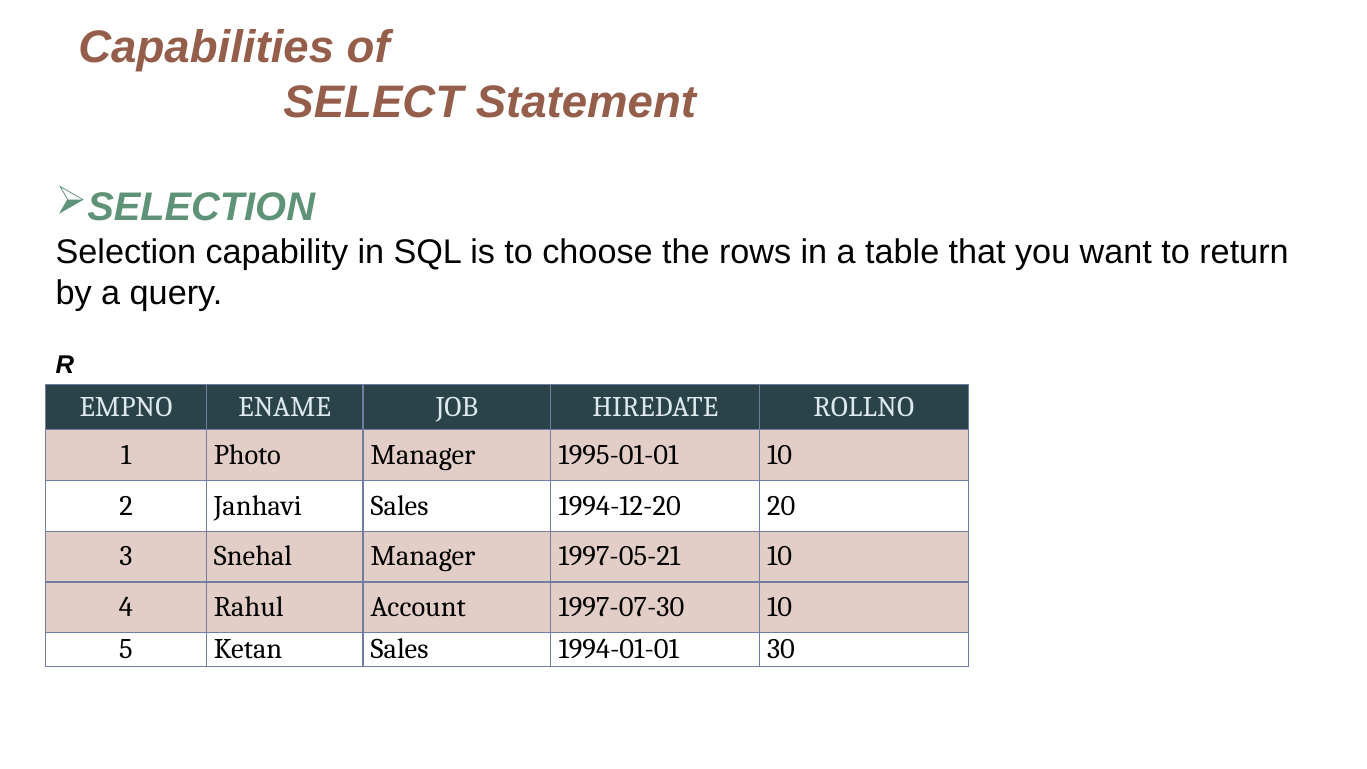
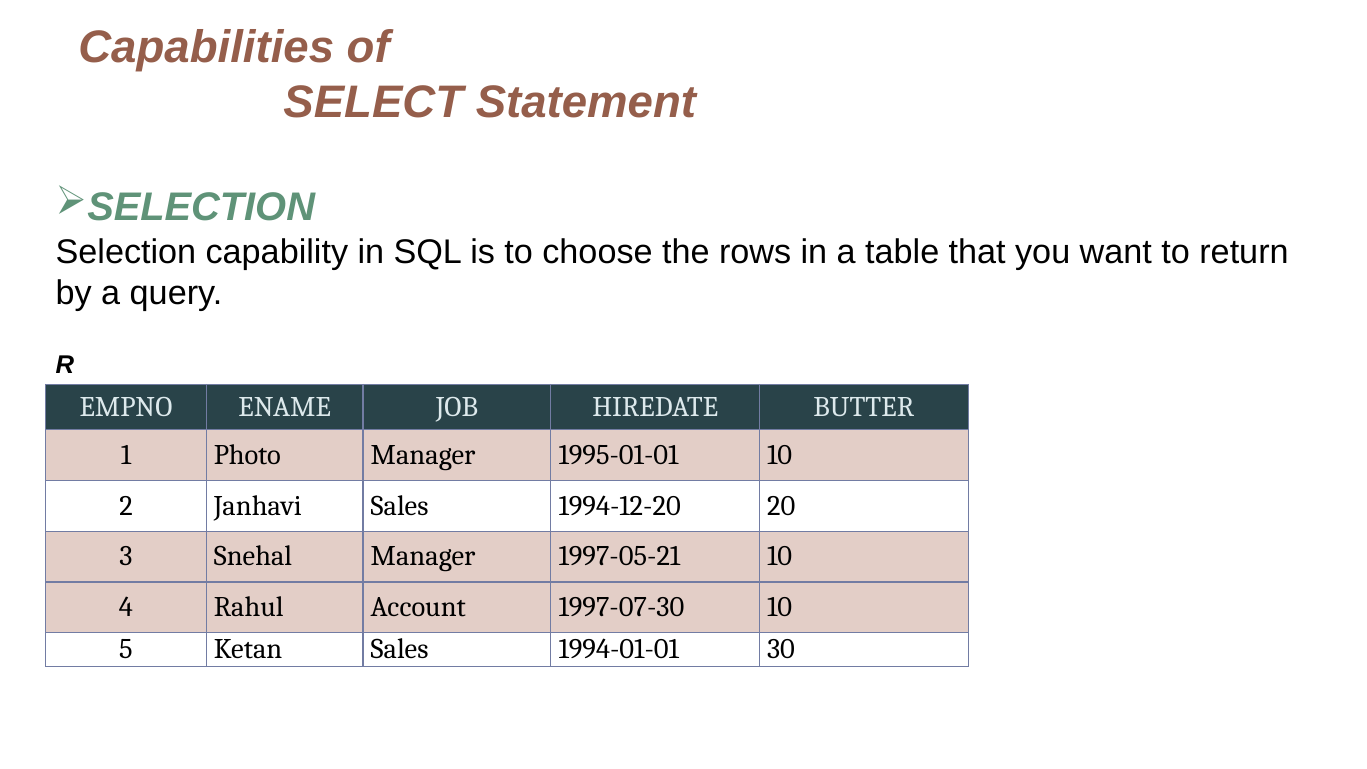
ROLLNO: ROLLNO -> BUTTER (864, 407)
